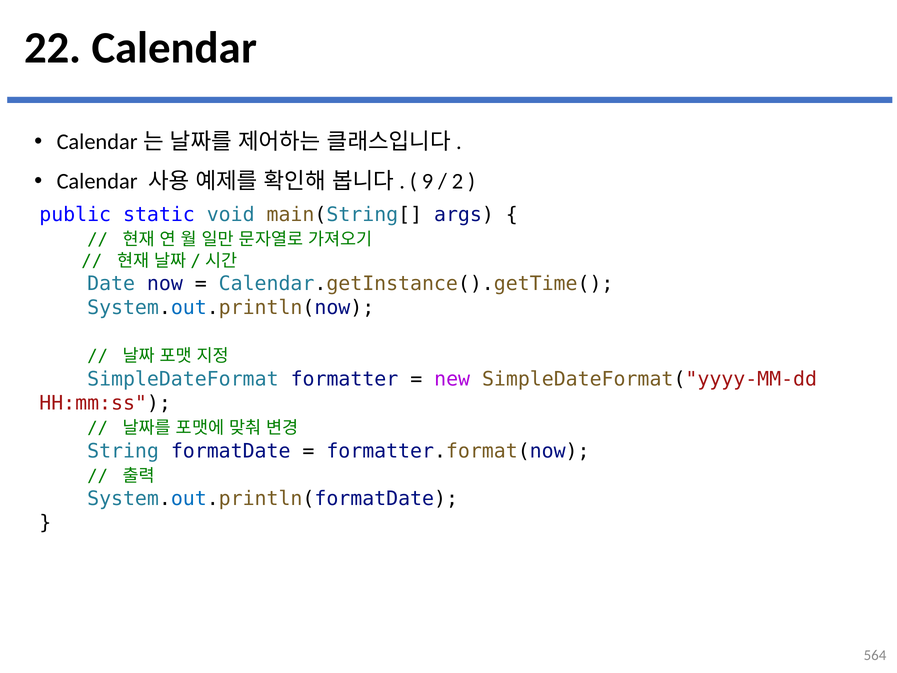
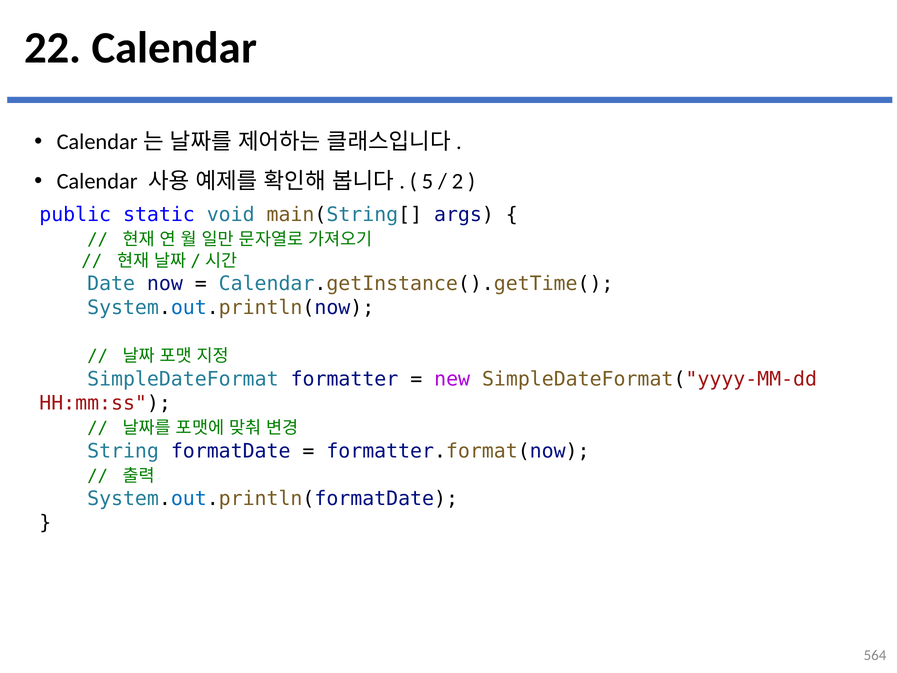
9: 9 -> 5 (427, 181)
